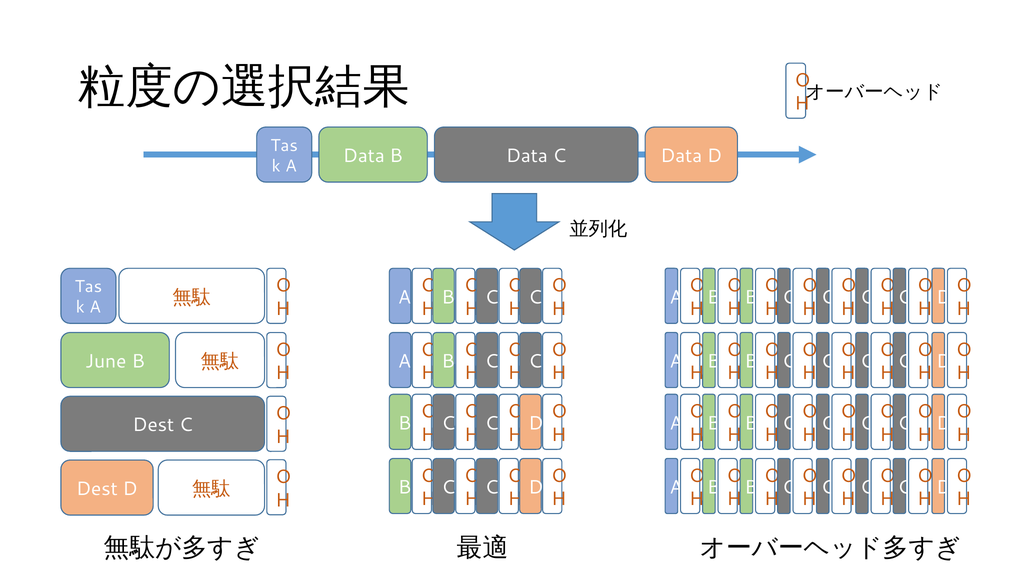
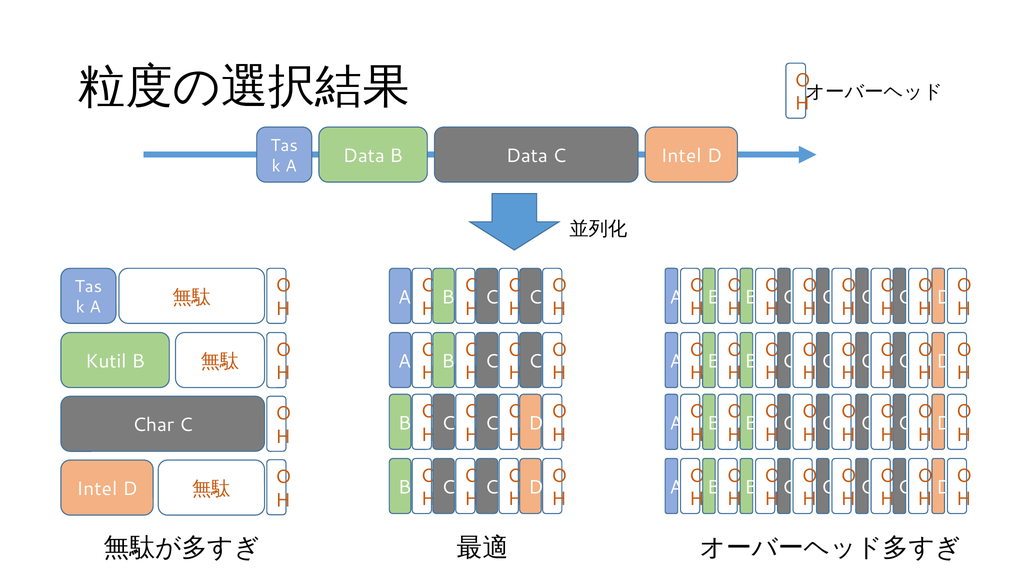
Data: Data -> Intel (681, 156)
June: June -> Kutil (106, 361)
Dest: Dest -> Char (153, 425)
Dest: Dest -> Intel (97, 489)
